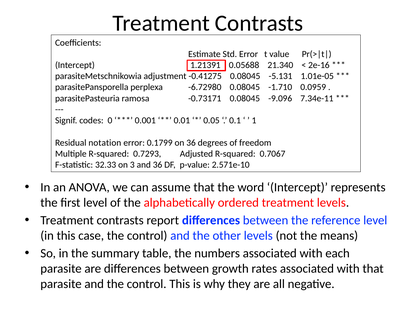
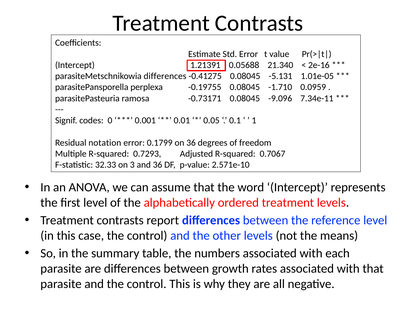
parasiteMetschnikowia adjustment: adjustment -> differences (165, 76)
-6.72980: -6.72980 -> -0.19755 (205, 87)
